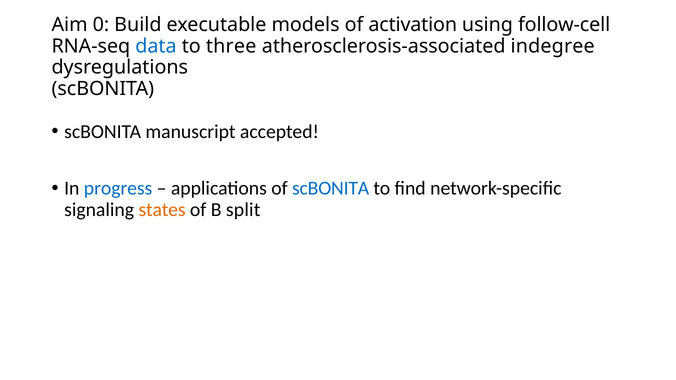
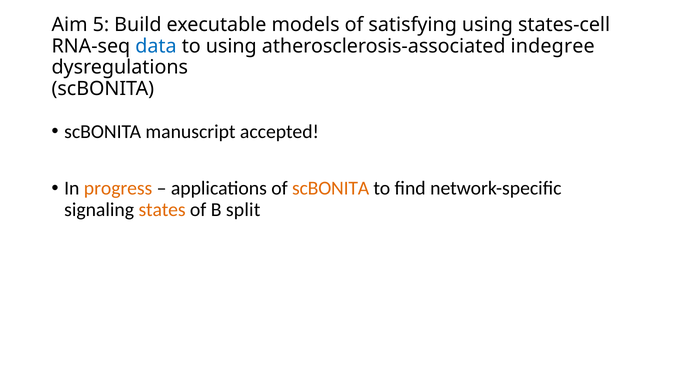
0: 0 -> 5 (101, 25)
activation: activation -> satisfying (413, 25)
follow-cell: follow-cell -> states-cell (564, 25)
to three: three -> using (231, 46)
progress colour: blue -> orange (118, 189)
scBONITA colour: blue -> orange (331, 189)
